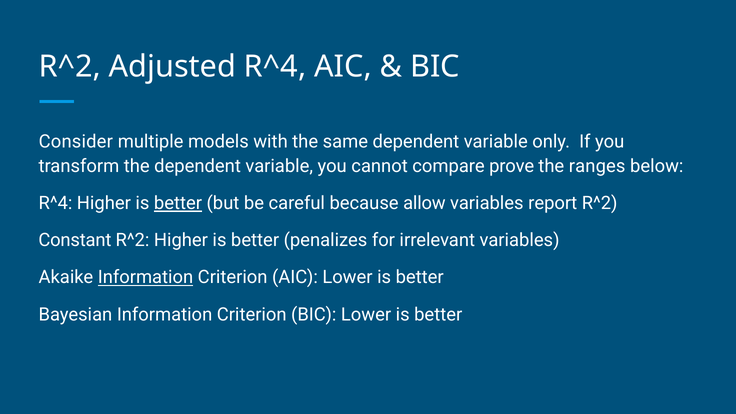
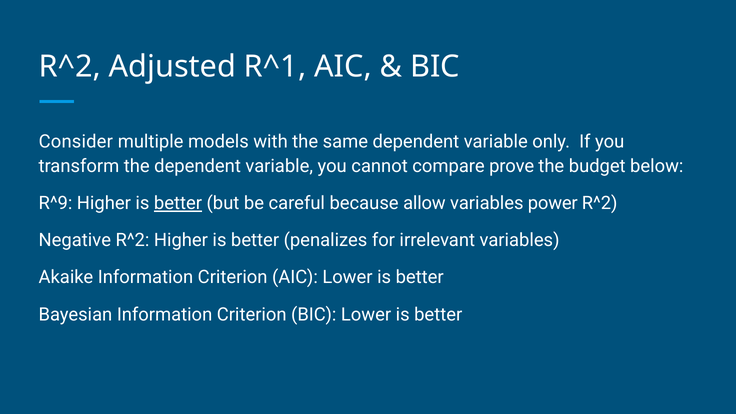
Adjusted R^4: R^4 -> R^1 (275, 67)
ranges: ranges -> budget (597, 166)
R^4: R^4 -> R^9 (55, 203)
report: report -> power (553, 203)
Constant: Constant -> Negative (75, 240)
Information underline: present -> none (146, 277)
